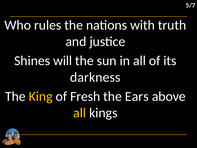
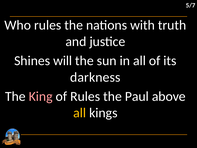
King colour: yellow -> pink (41, 96)
of Fresh: Fresh -> Rules (85, 96)
Ears: Ears -> Paul (137, 96)
